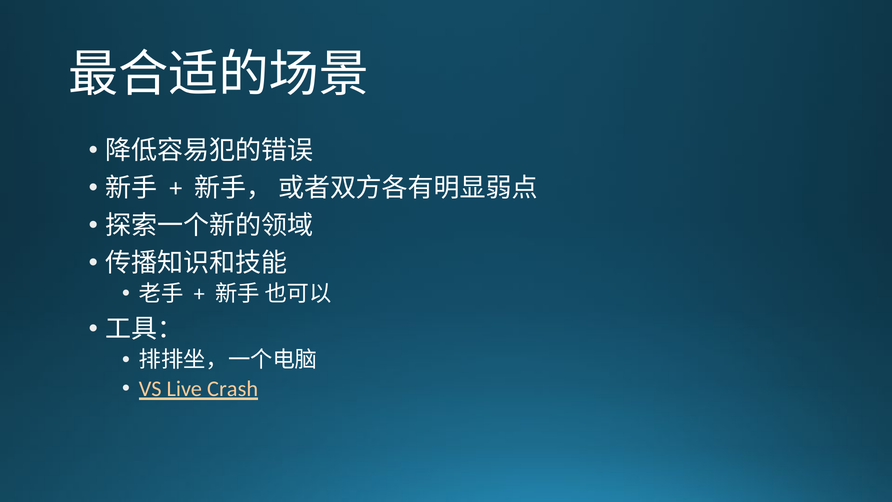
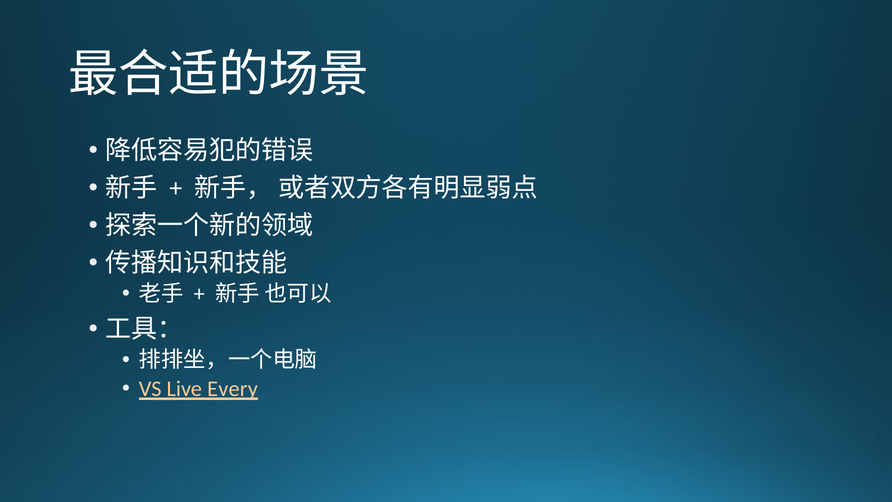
Crash: Crash -> Every (233, 389)
